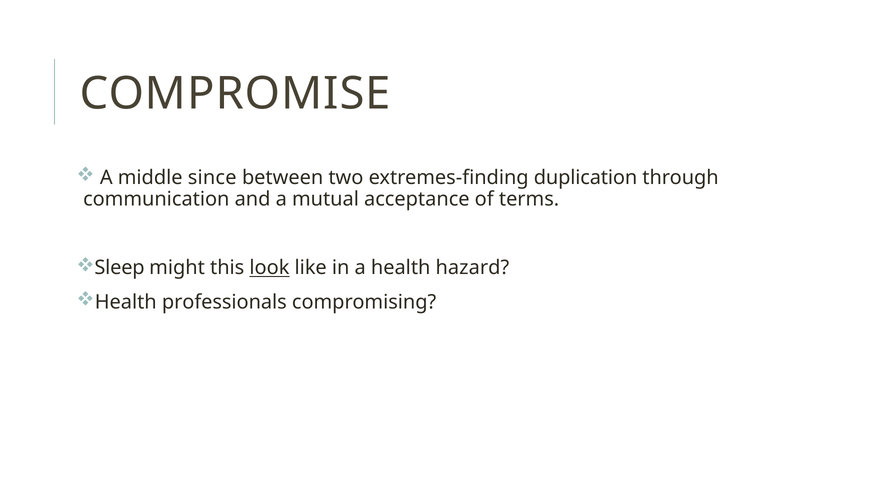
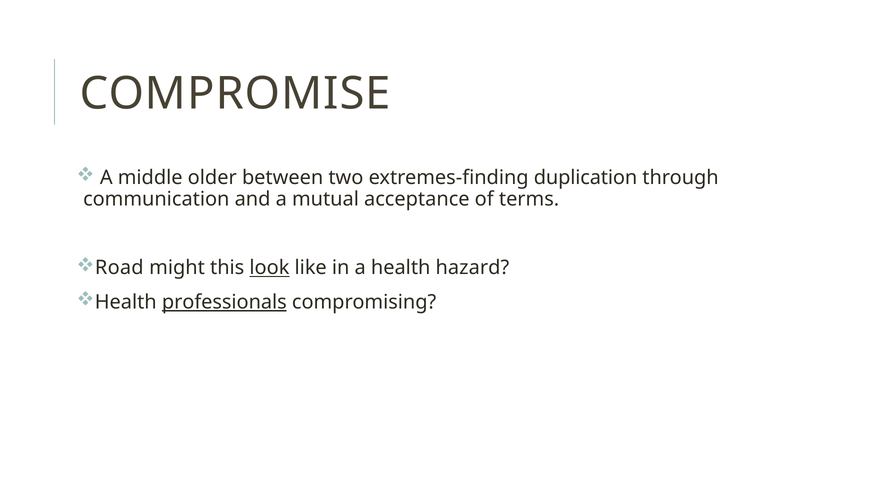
since: since -> older (212, 178)
Sleep: Sleep -> Road (119, 268)
professionals underline: none -> present (224, 302)
